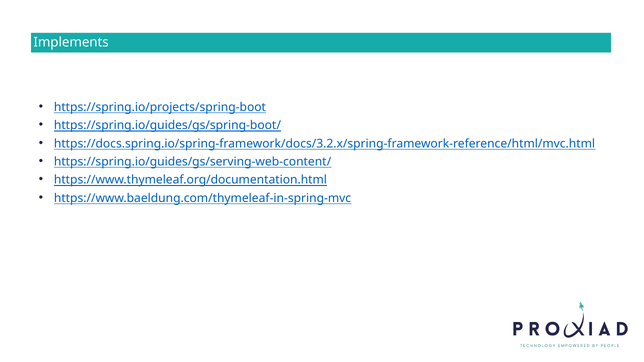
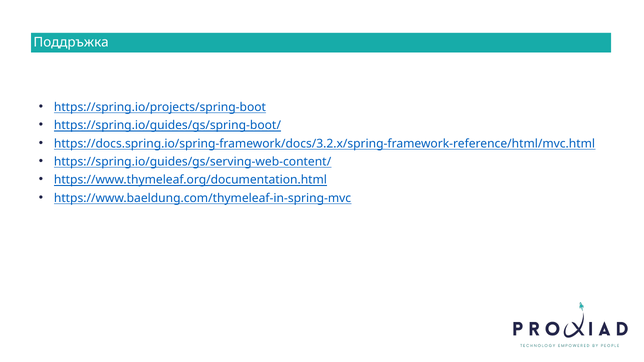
Implements: Implements -> Поддръжка (71, 42)
